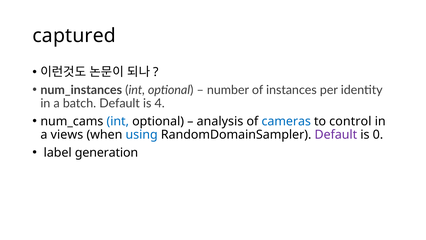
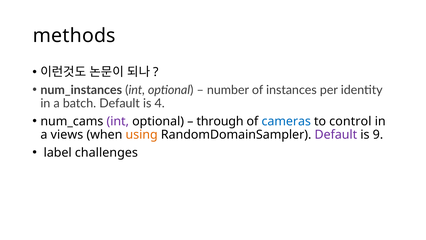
captured: captured -> methods (74, 36)
int colour: blue -> purple (118, 121)
analysis: analysis -> through (220, 121)
using colour: blue -> orange (142, 135)
0: 0 -> 9 (378, 135)
generation: generation -> challenges (106, 152)
